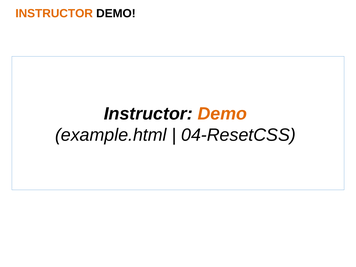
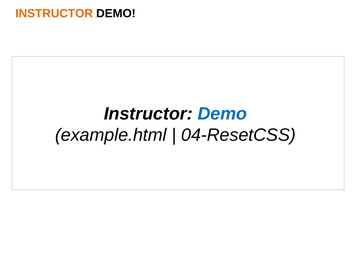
Demo colour: orange -> blue (222, 114)
